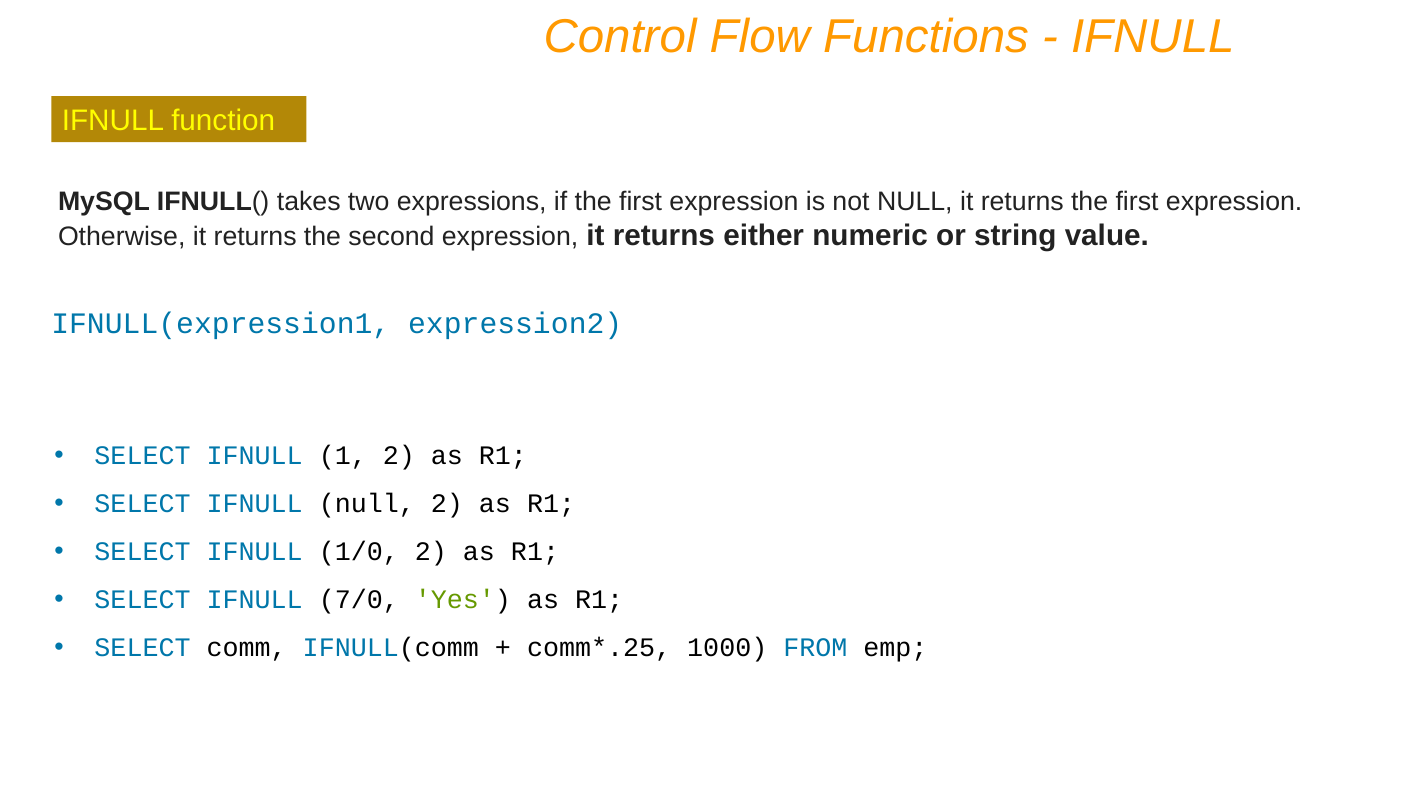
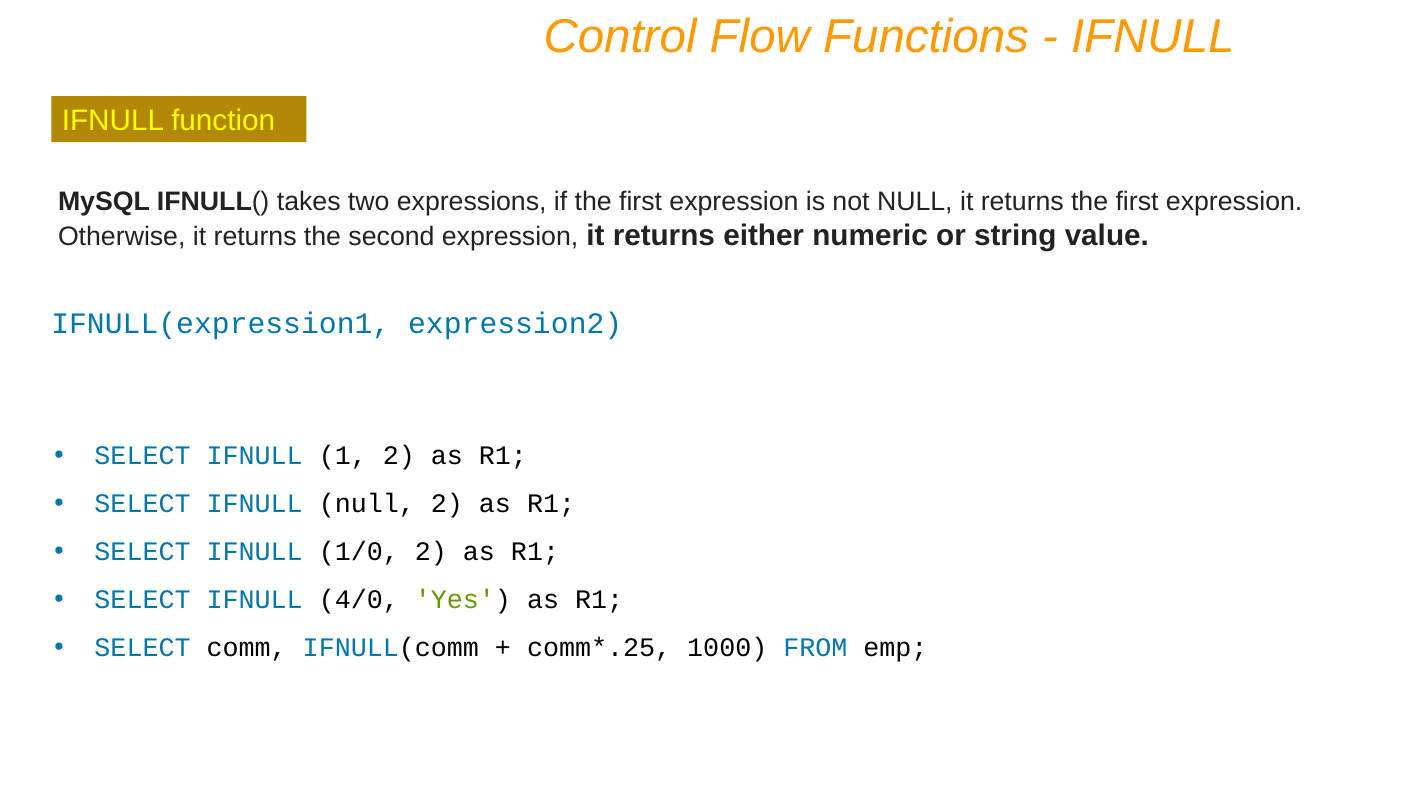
7/0: 7/0 -> 4/0 (359, 600)
